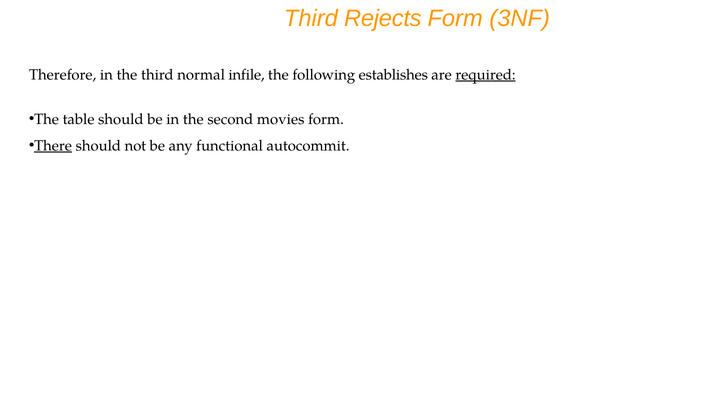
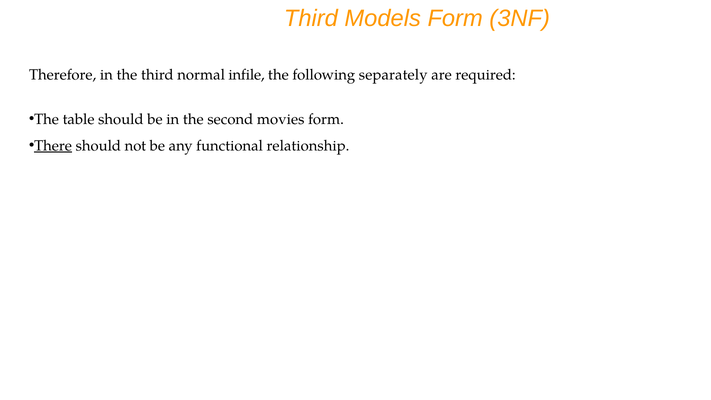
Rejects: Rejects -> Models (383, 19)
establishes: establishes -> separately (393, 75)
required underline: present -> none (486, 75)
autocommit: autocommit -> relationship (308, 146)
